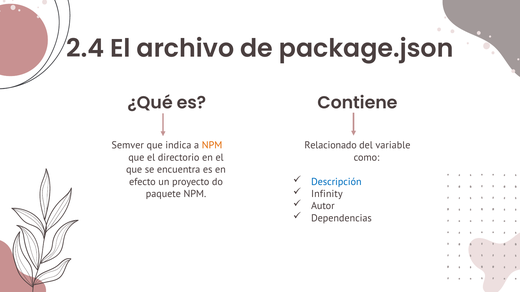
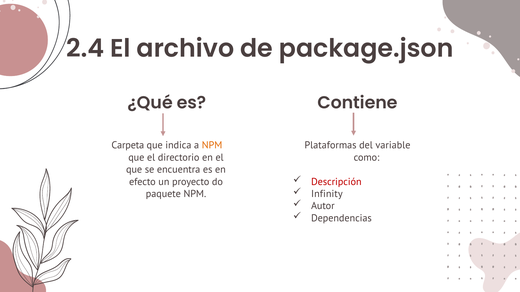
Semver: Semver -> Carpeta (128, 146)
Relacionado: Relacionado -> Plataformas (331, 146)
Descripción colour: blue -> red (336, 182)
